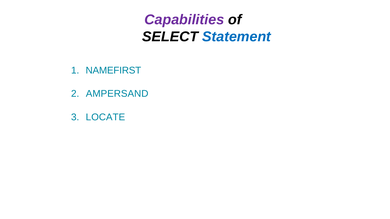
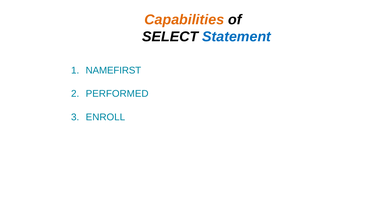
Capabilities colour: purple -> orange (184, 20)
AMPERSAND: AMPERSAND -> PERFORMED (117, 94)
LOCATE: LOCATE -> ENROLL (105, 117)
